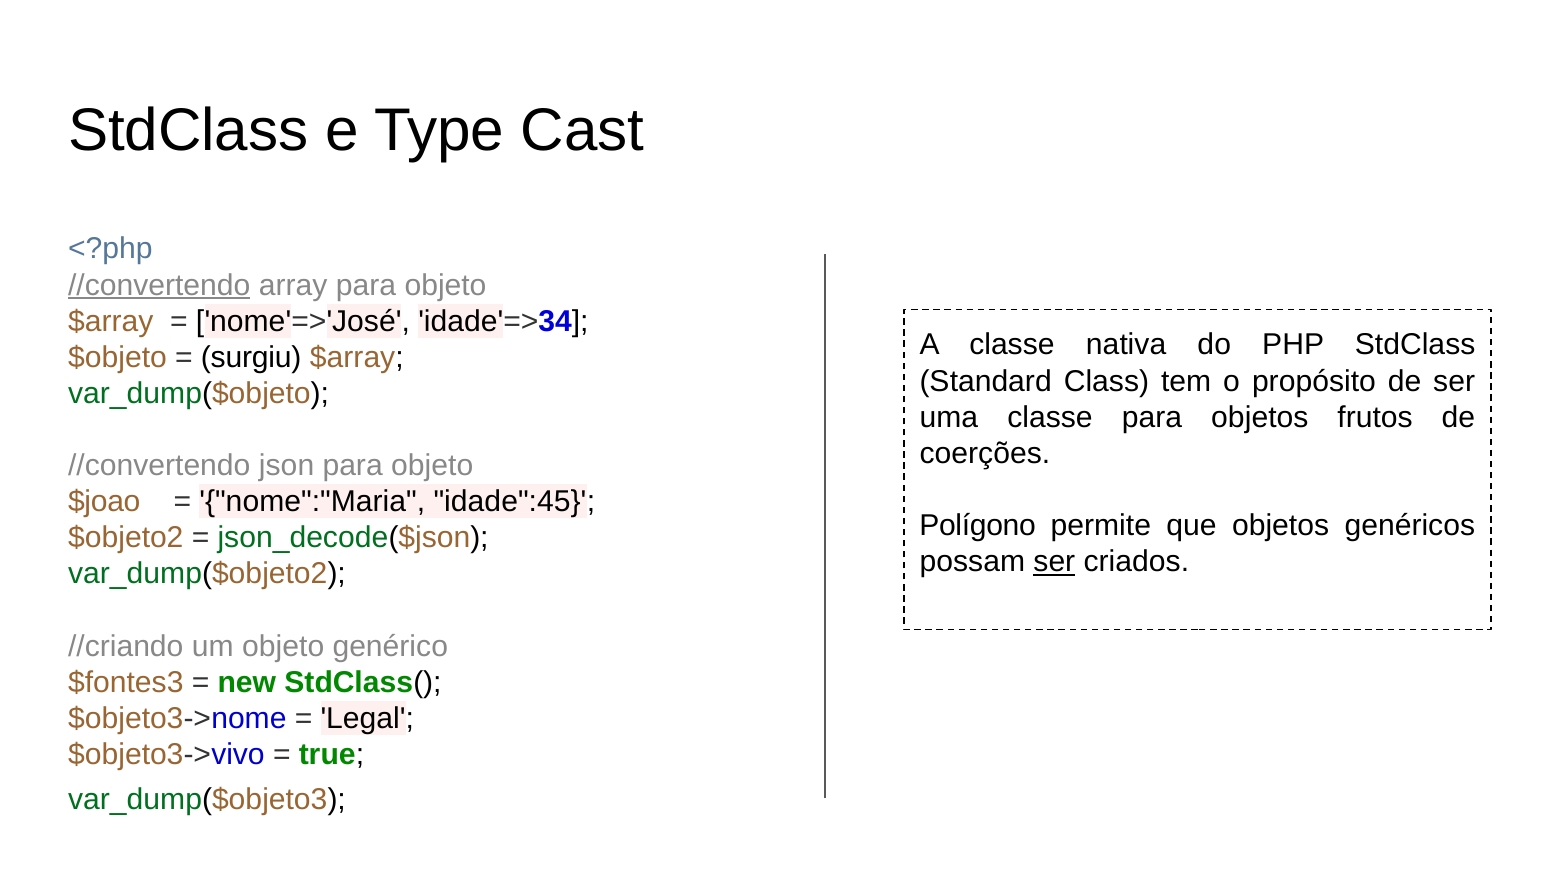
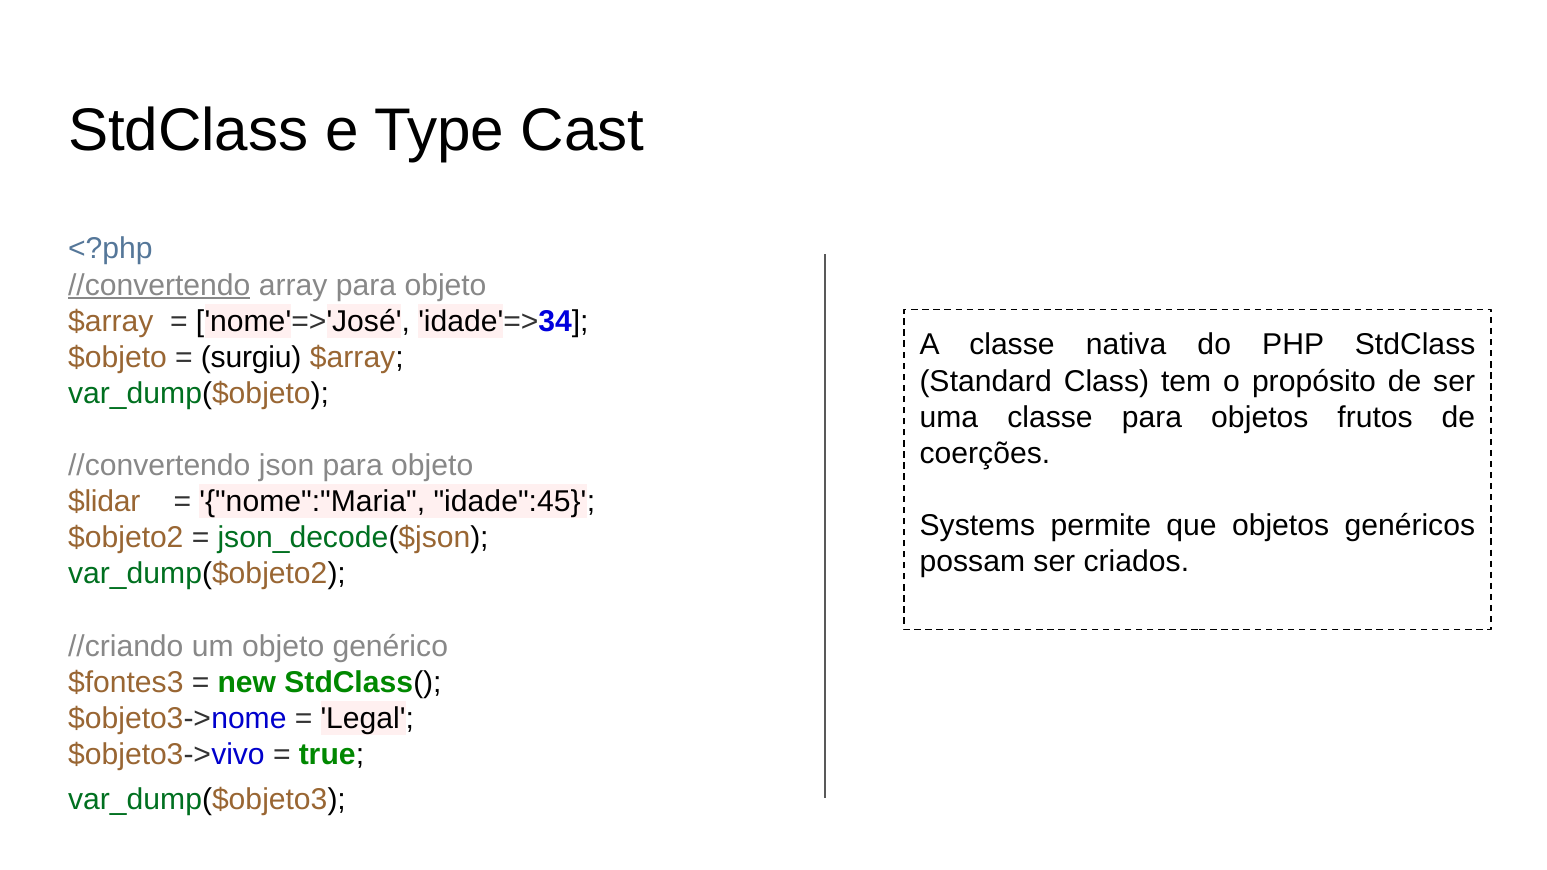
$joao: $joao -> $lidar (104, 502)
Polígono: Polígono -> Systems (977, 526)
ser underline: present -> none (1054, 562)
